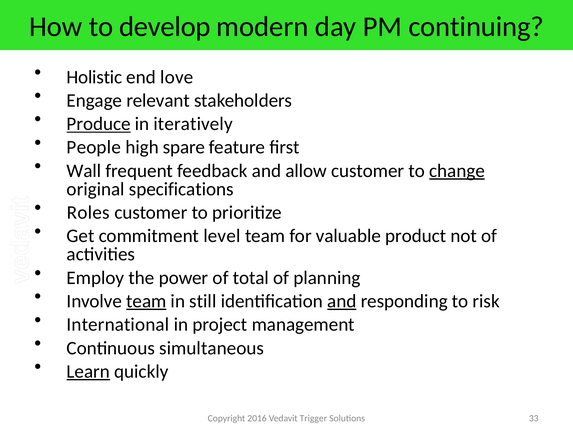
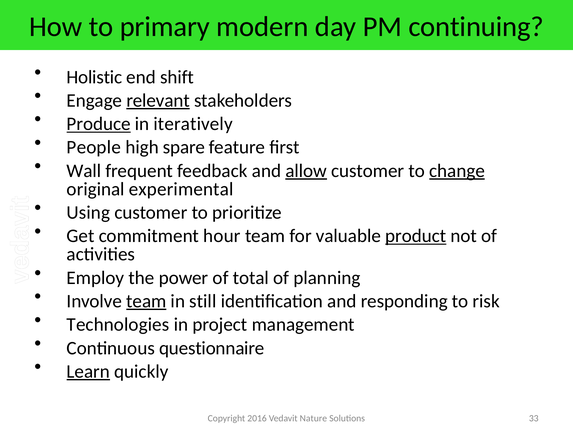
develop: develop -> primary (165, 27)
love: love -> shift (177, 77)
relevant underline: none -> present (158, 100)
allow underline: none -> present (306, 171)
specifications: specifications -> experimental (181, 189)
Roles: Roles -> Using (88, 212)
level: level -> hour (222, 236)
product underline: none -> present (416, 236)
and underline: present -> none (342, 301)
International: International -> Technologies (118, 324)
simultaneous: simultaneous -> questionnaire (212, 348)
Trigger: Trigger -> Nature (313, 418)
